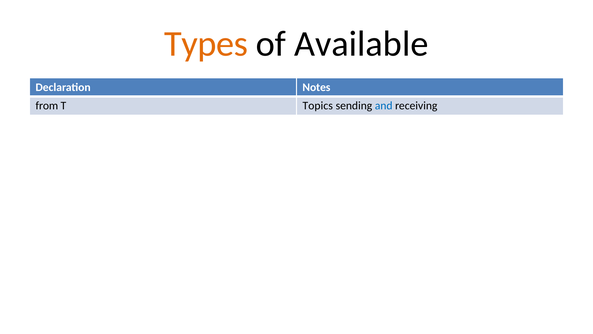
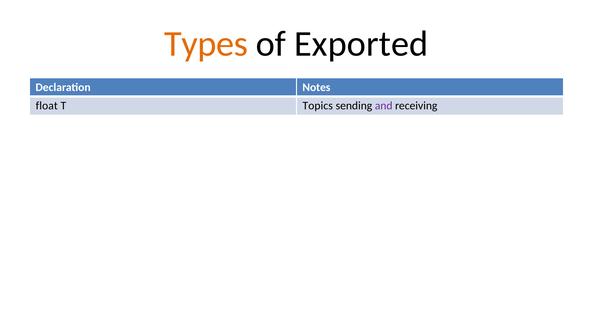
Available: Available -> Exported (361, 44)
from: from -> float (47, 106)
and colour: blue -> purple (384, 106)
